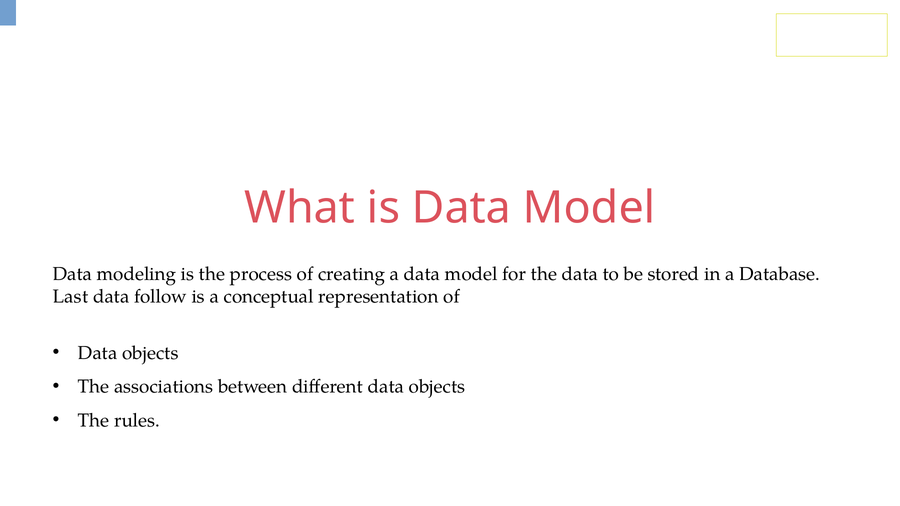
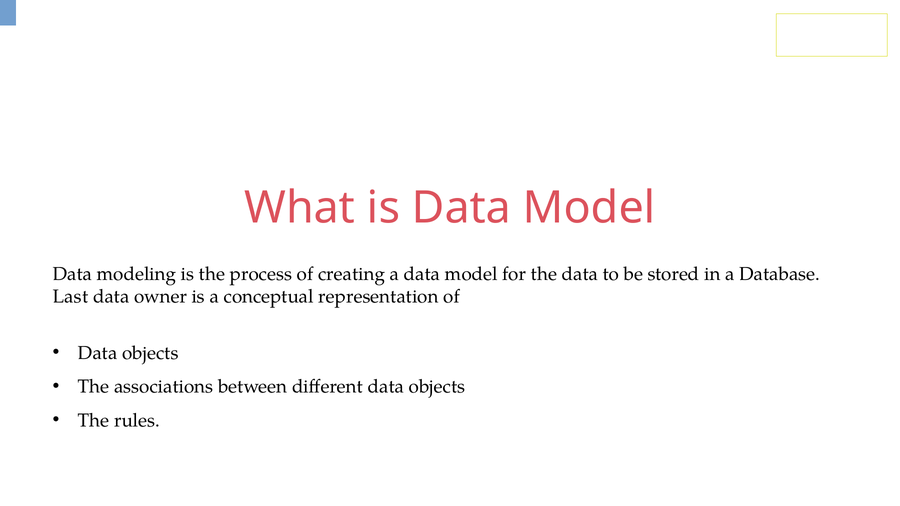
follow: follow -> owner (161, 297)
